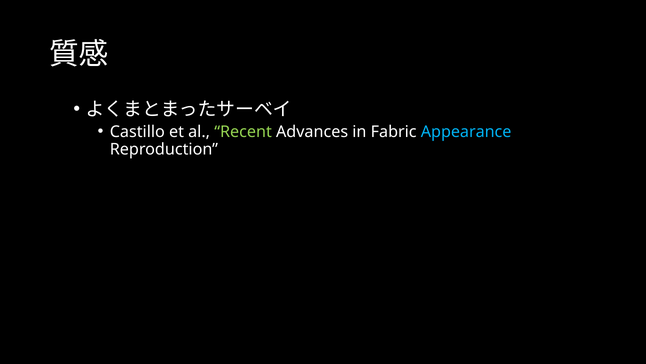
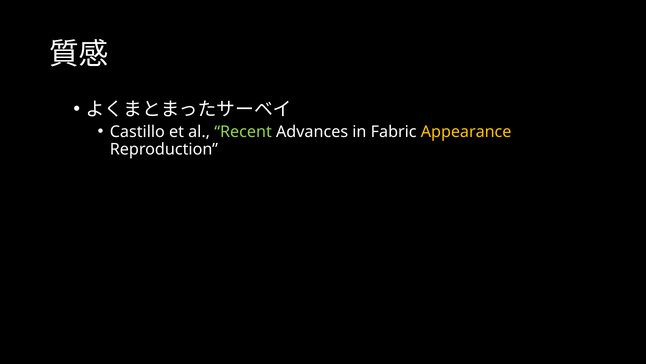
Appearance colour: light blue -> yellow (466, 131)
